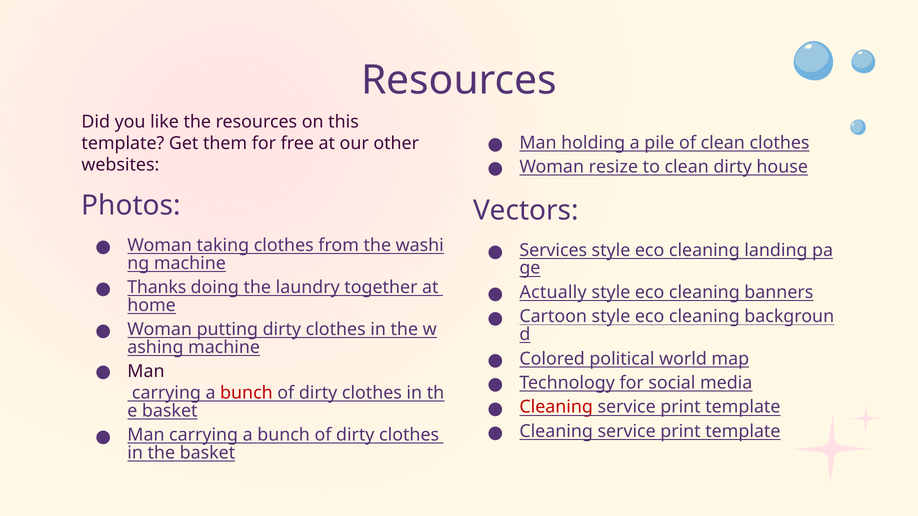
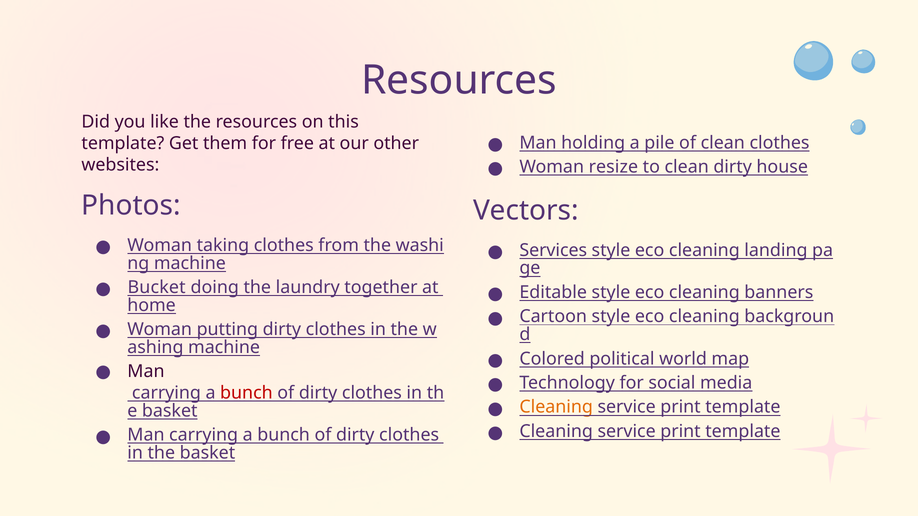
Thanks: Thanks -> Bucket (157, 288)
Actually: Actually -> Editable (553, 293)
Cleaning colour: red -> orange (556, 407)
